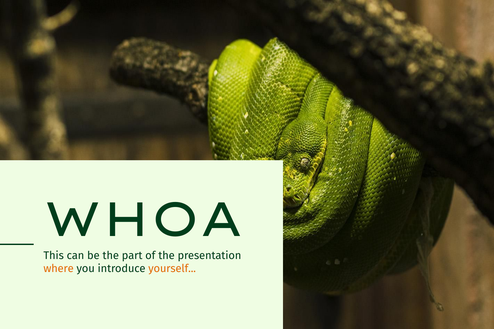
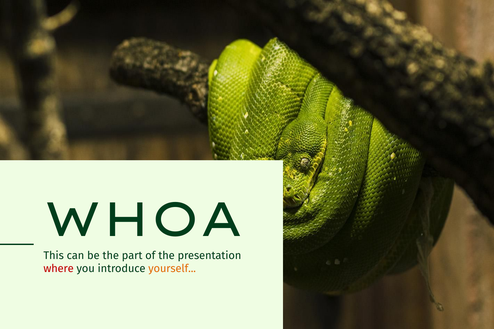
where colour: orange -> red (59, 269)
